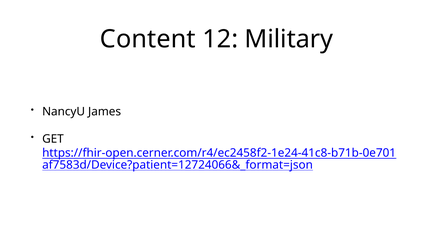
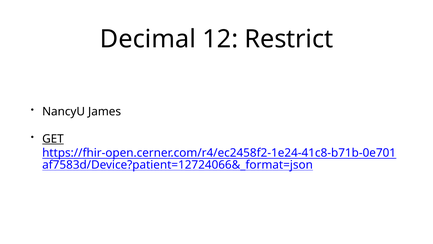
Content: Content -> Decimal (148, 39)
Military: Military -> Restrict (289, 39)
GET underline: none -> present (53, 139)
